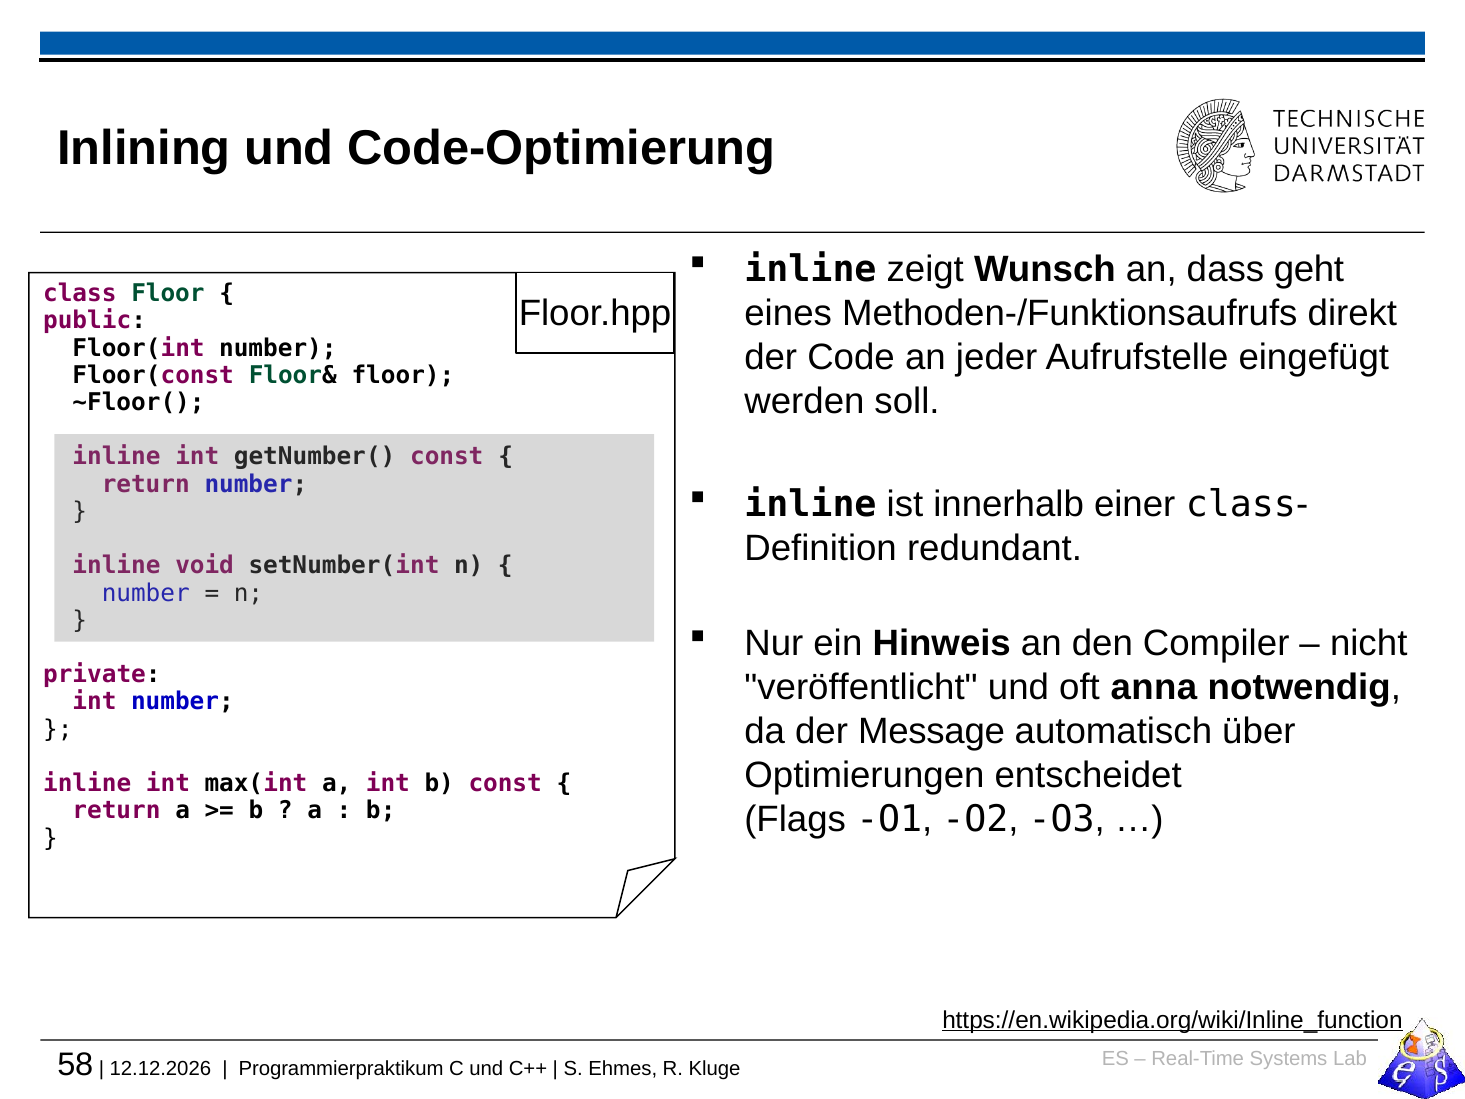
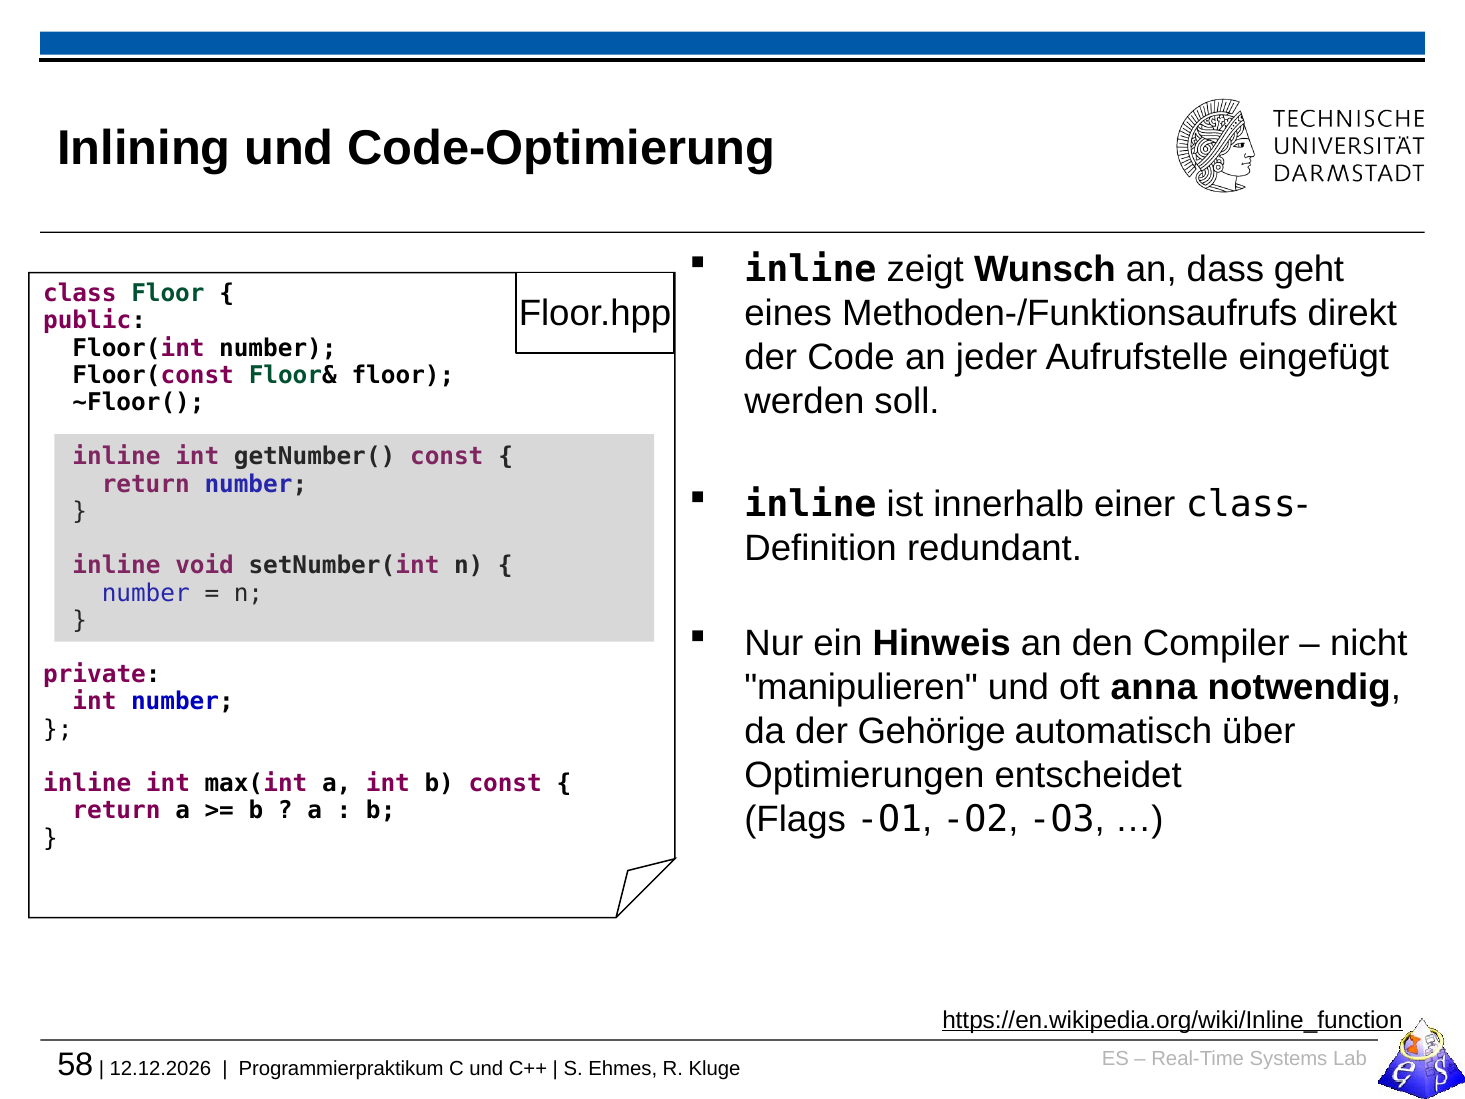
veröffentlicht: veröffentlicht -> manipulieren (861, 687)
Message: Message -> Gehörige (932, 731)
